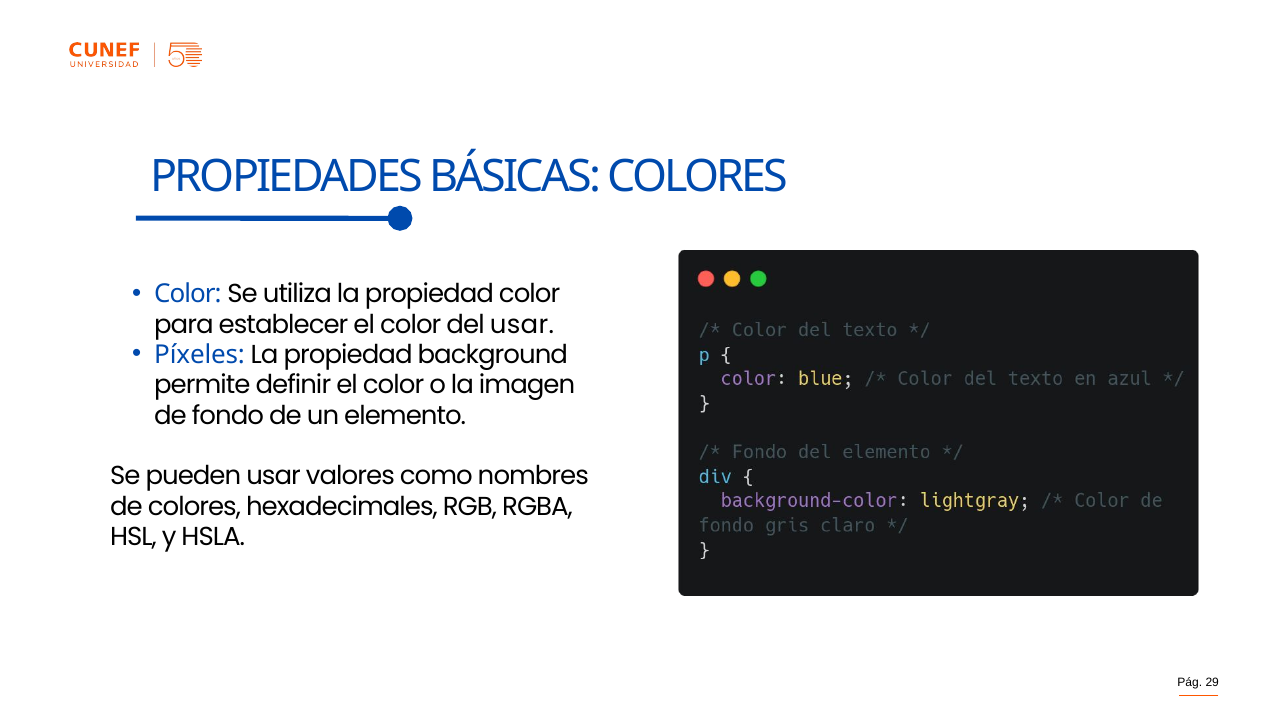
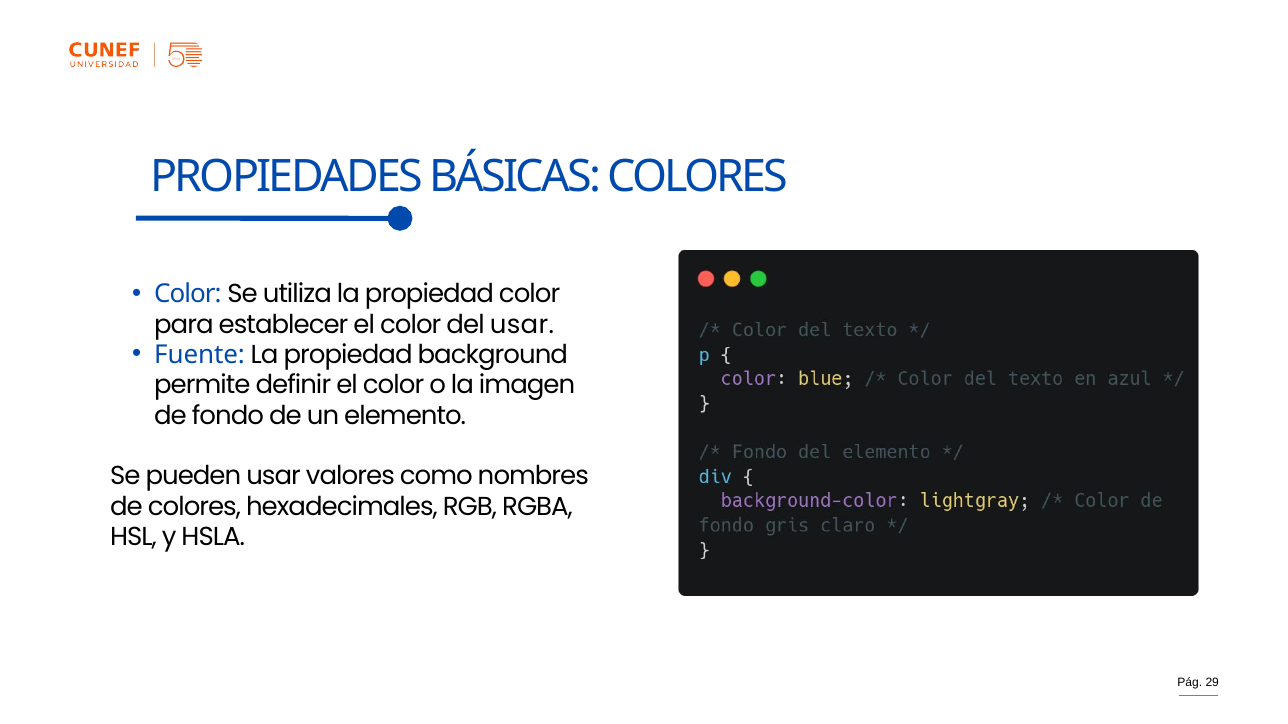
Píxeles: Píxeles -> Fuente (200, 355)
